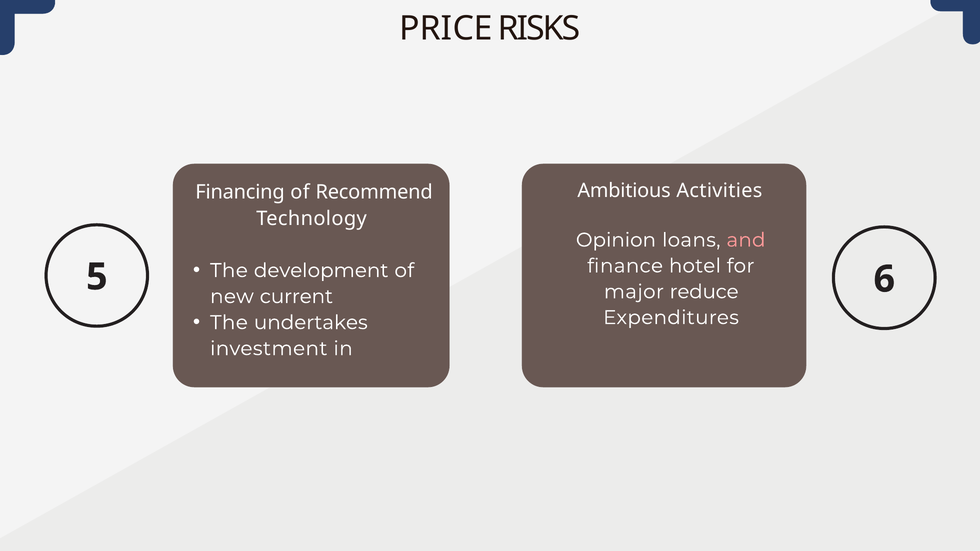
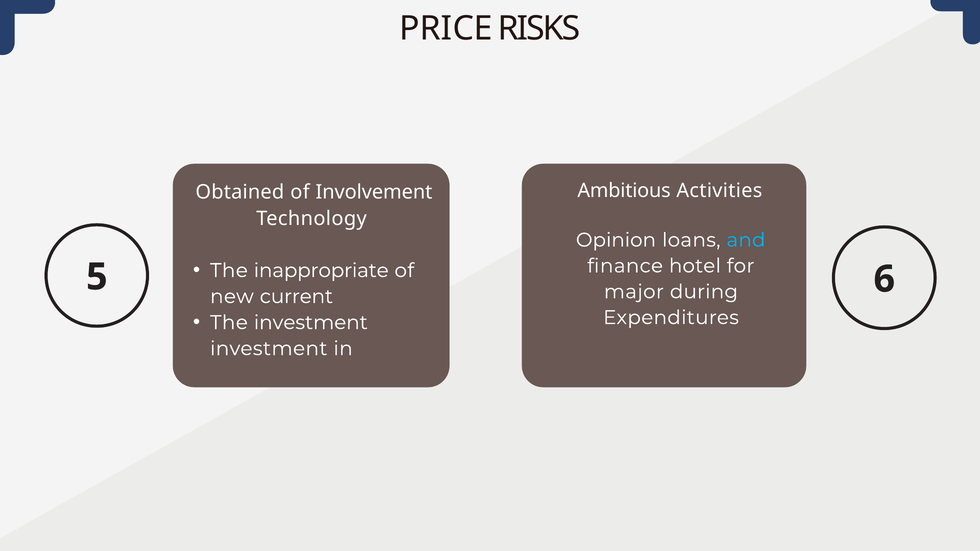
Financing: Financing -> Obtained (240, 192)
Recommend: Recommend -> Involvement (374, 192)
and colour: pink -> light blue (746, 240)
development: development -> inappropriate (321, 271)
reduce: reduce -> during (704, 292)
The undertakes: undertakes -> investment (311, 323)
